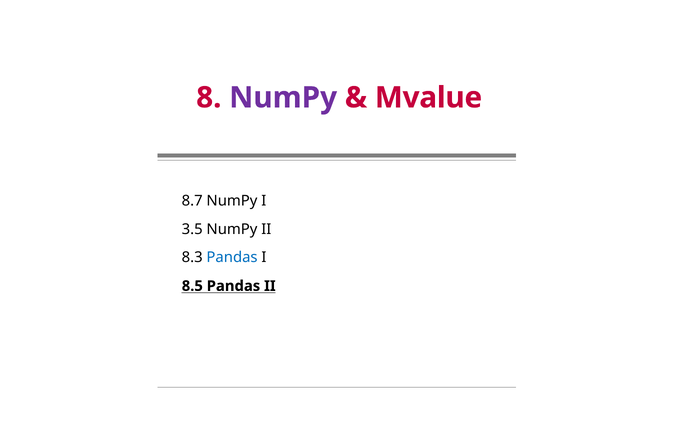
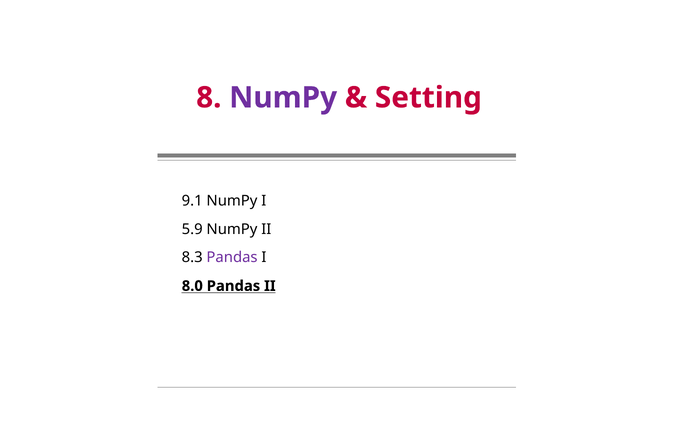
Mvalue: Mvalue -> Setting (428, 98)
8.7: 8.7 -> 9.1 (192, 201)
3.5: 3.5 -> 5.9 (192, 229)
Pandas colour: blue -> purple (232, 258)
8.5: 8.5 -> 8.0 (192, 286)
